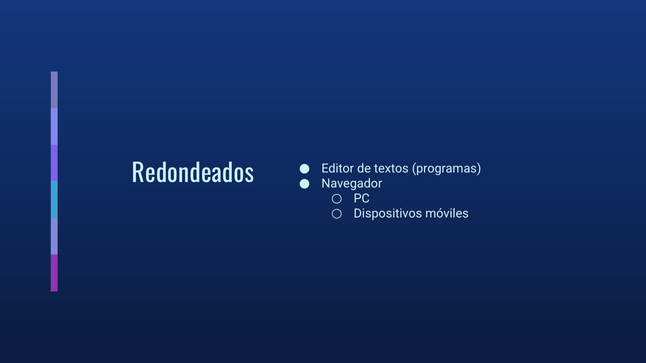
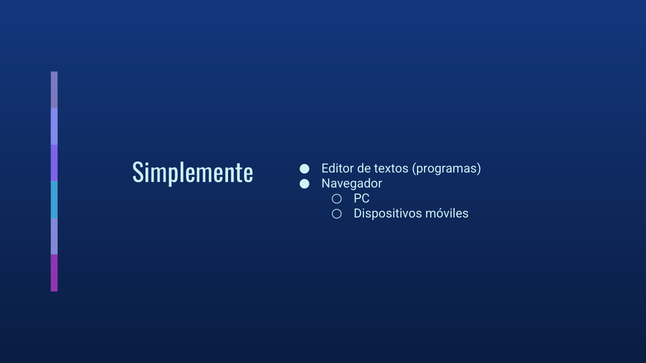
Redondeados: Redondeados -> Simplemente (193, 174)
